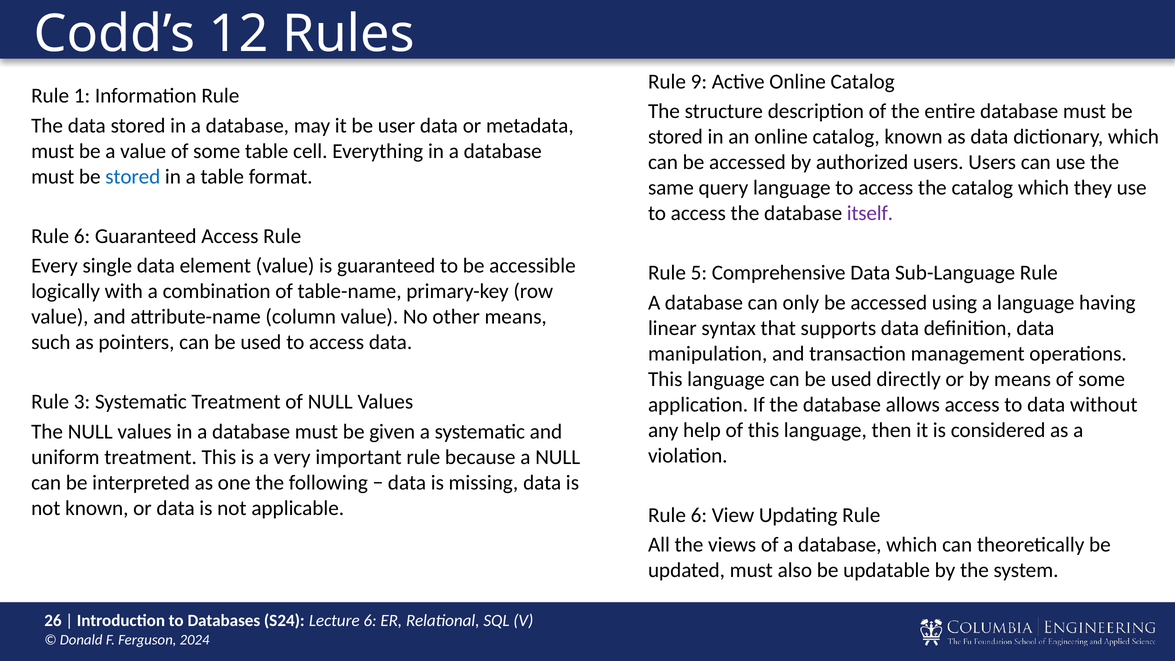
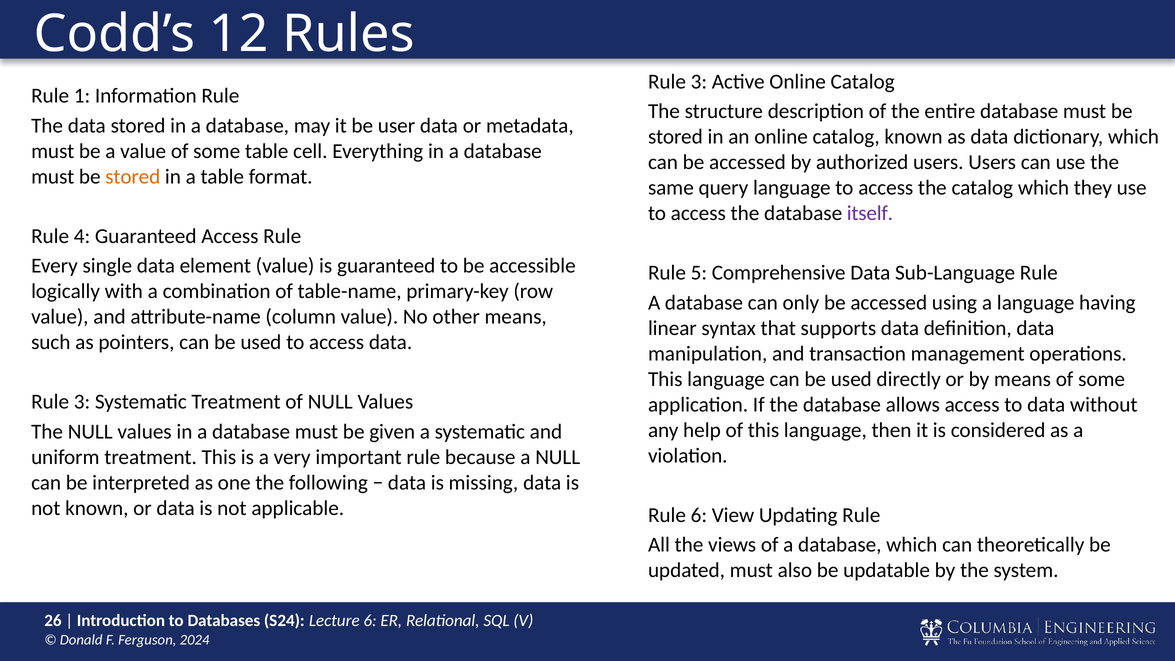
9: 9 -> 3 (699, 82)
stored colour: blue -> orange (133, 177)
6: 6 -> 4 (82, 236)
